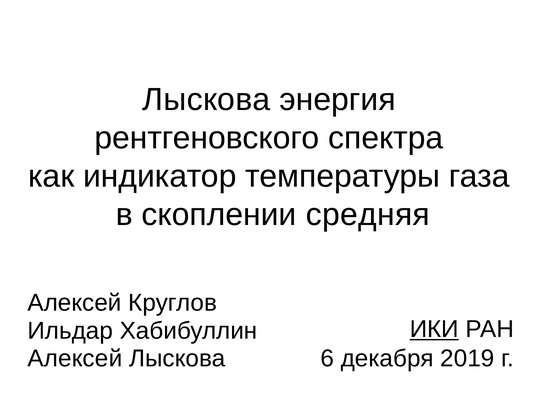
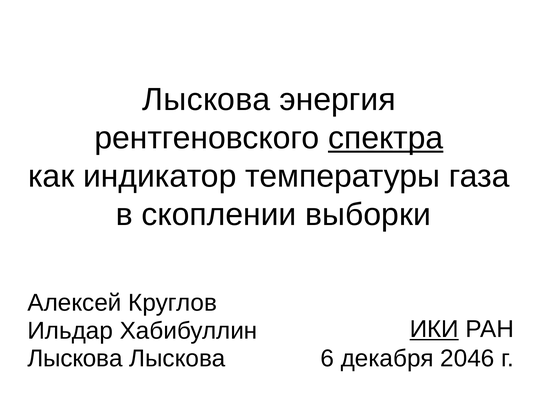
спектра underline: none -> present (386, 138)
средняя: средняя -> выборки (368, 214)
2019: 2019 -> 2046 (467, 358)
Алексей: Алексей -> Лыскова (75, 358)
